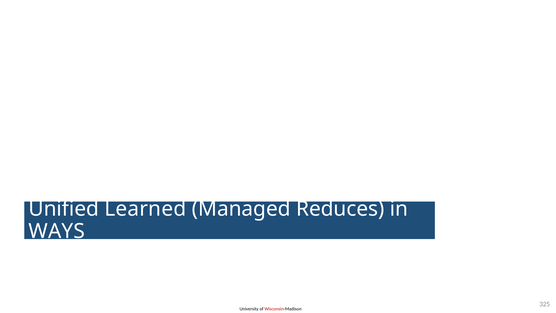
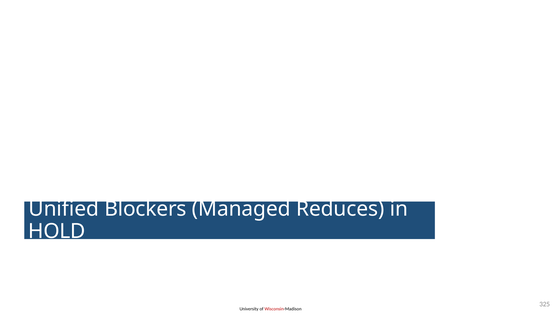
Learned: Learned -> Blockers (146, 209)
WAYS: WAYS -> HOLD (57, 231)
